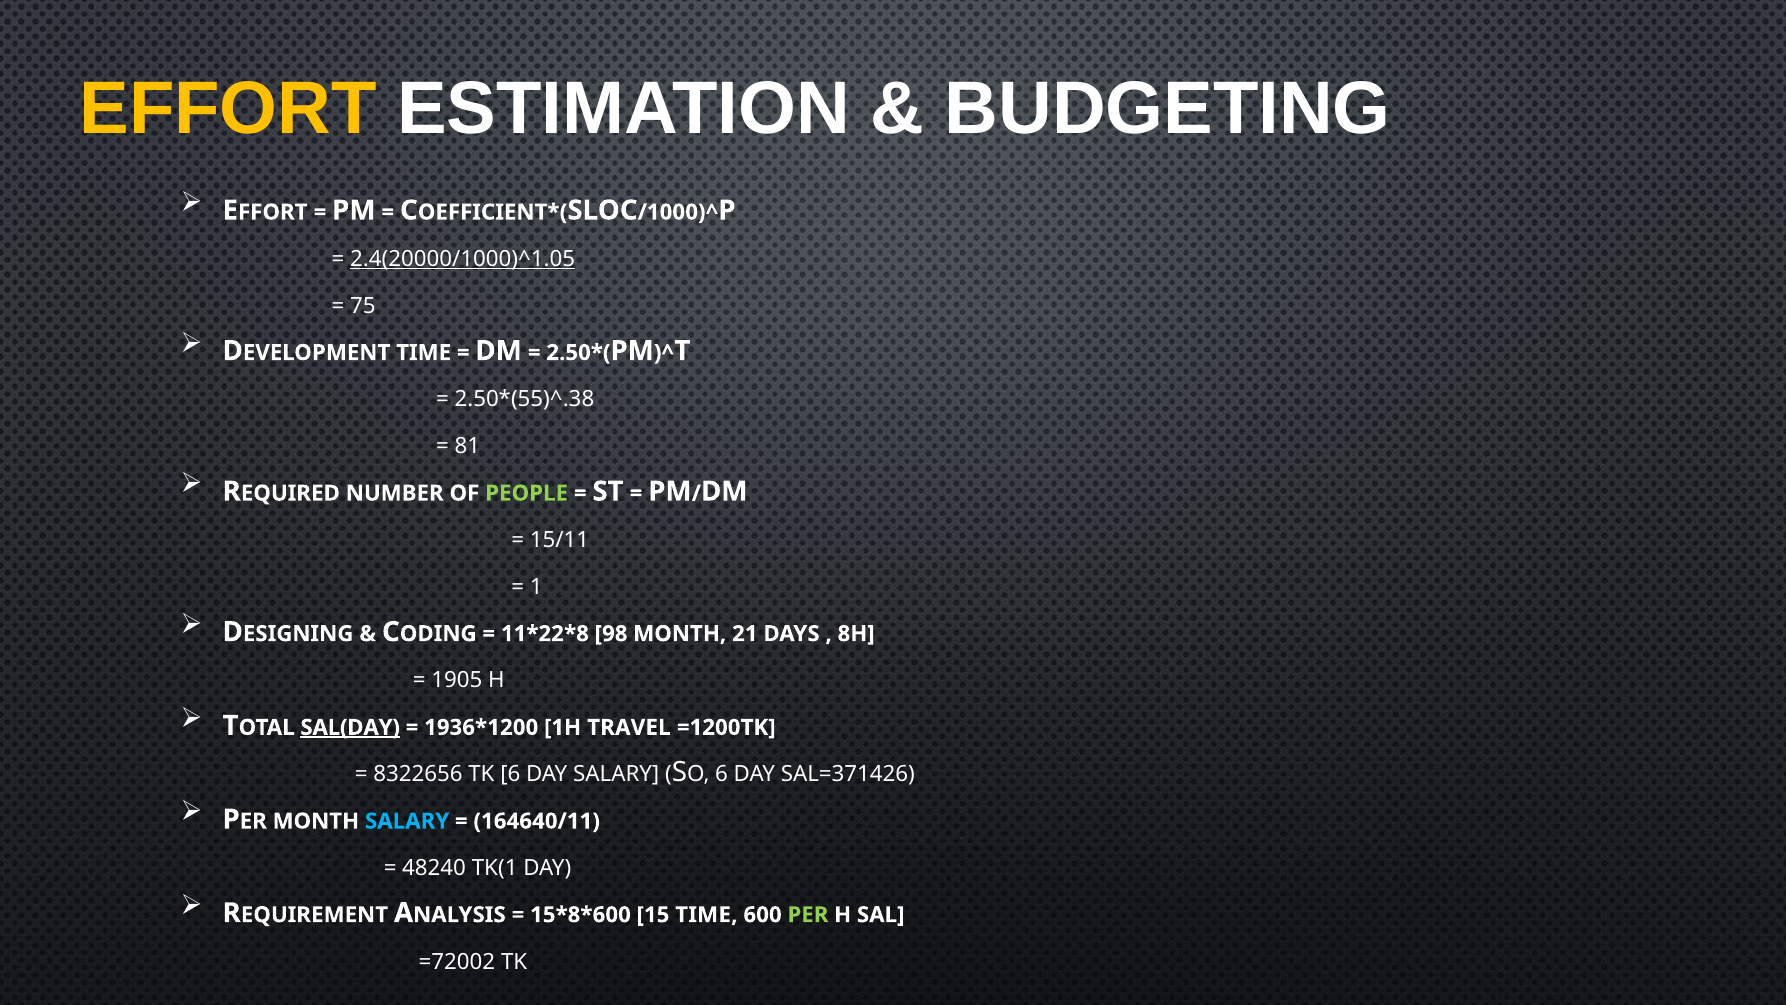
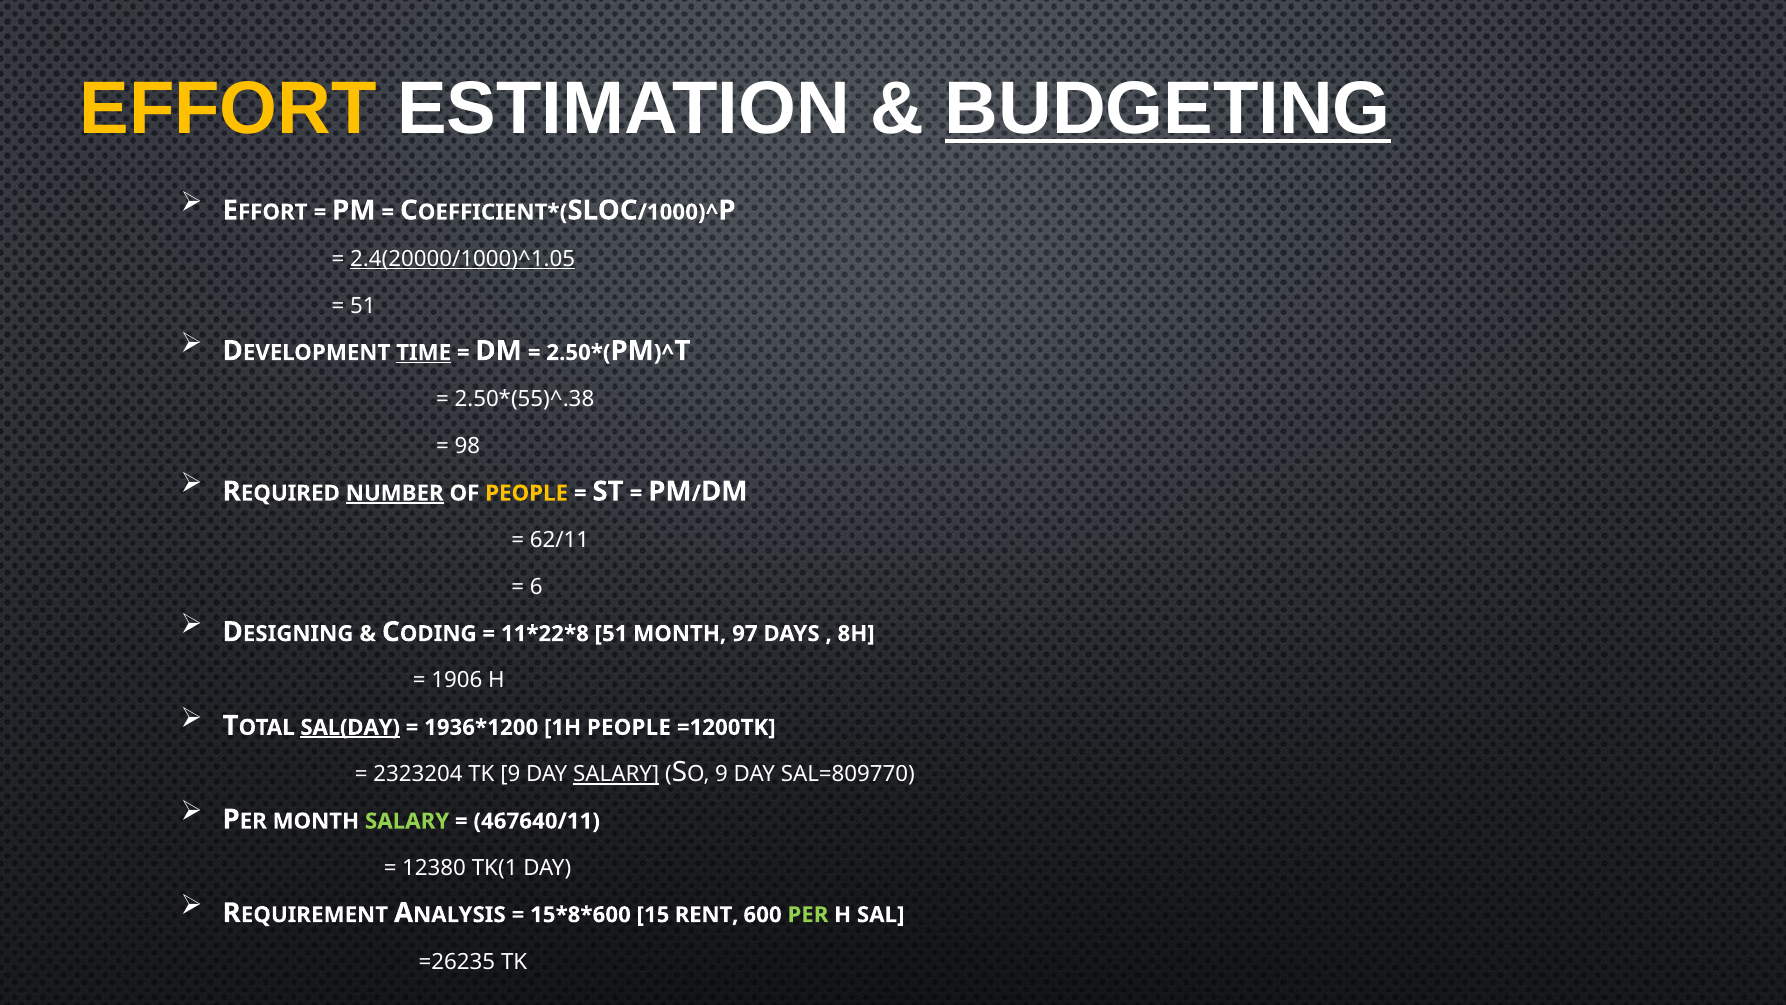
BUDGETING underline: none -> present (1168, 109)
75: 75 -> 51 (363, 306)
TIME underline: none -> present (424, 353)
81: 81 -> 98 (467, 446)
NUMBER underline: none -> present (395, 493)
PEOPLE colour: light green -> yellow (527, 493)
15/11: 15/11 -> 62/11 (560, 540)
1: 1 -> 6 (536, 587)
98: 98 -> 51 (611, 634)
21: 21 -> 97 (745, 634)
1905: 1905 -> 1906 (457, 680)
1H TRAVEL: TRAVEL -> PEOPLE (629, 727)
8322656: 8322656 -> 2323204 (418, 774)
TK 6: 6 -> 9 (510, 774)
SALARY underline: none -> present (616, 774)
SO 6: 6 -> 9 (722, 774)
SAL=371426: SAL=371426 -> SAL=809770 (848, 774)
SALARY colour: light blue -> light green (407, 821)
164640/11: 164640/11 -> 467640/11 (537, 821)
48240: 48240 -> 12380 (434, 868)
15 TIME: TIME -> RENT (707, 915)
=72002: =72002 -> =26235 (457, 961)
